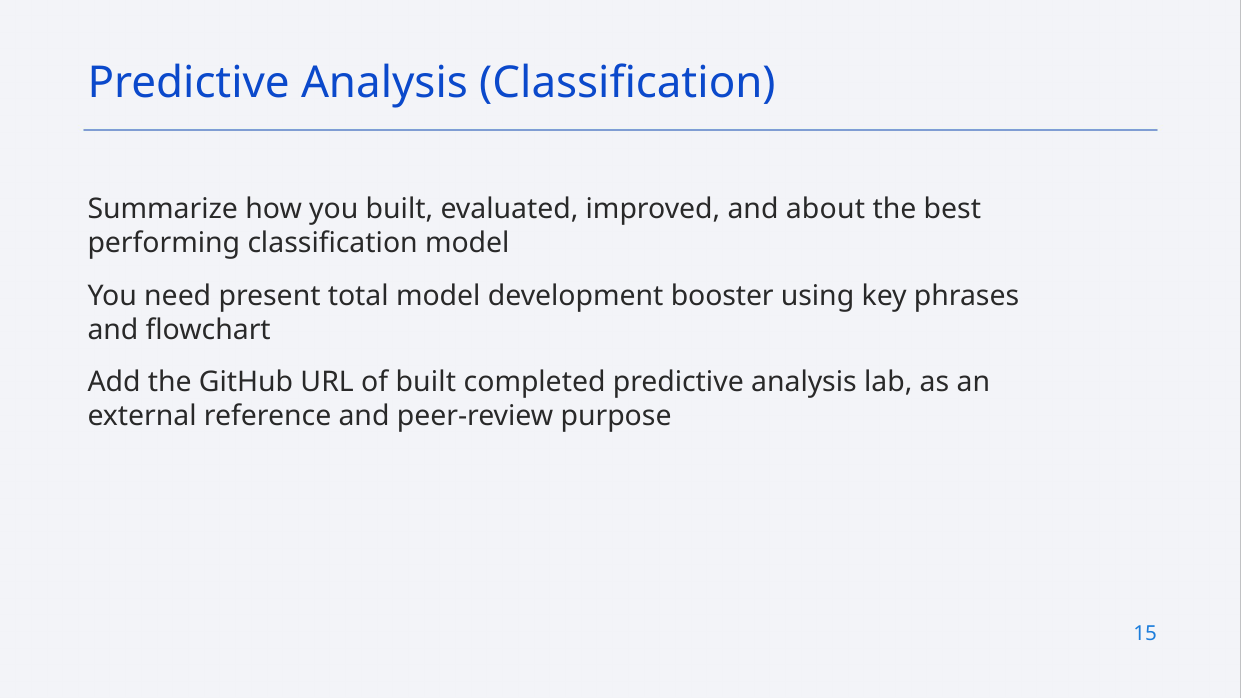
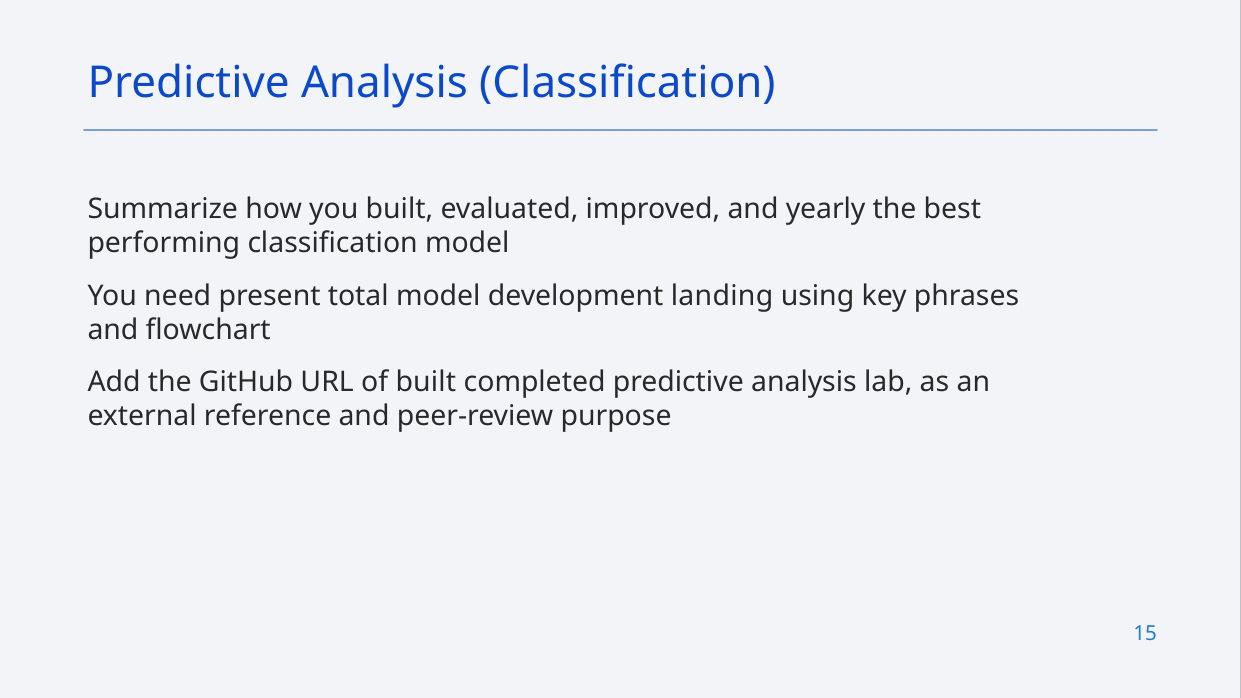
about: about -> yearly (826, 209)
booster: booster -> landing (722, 296)
